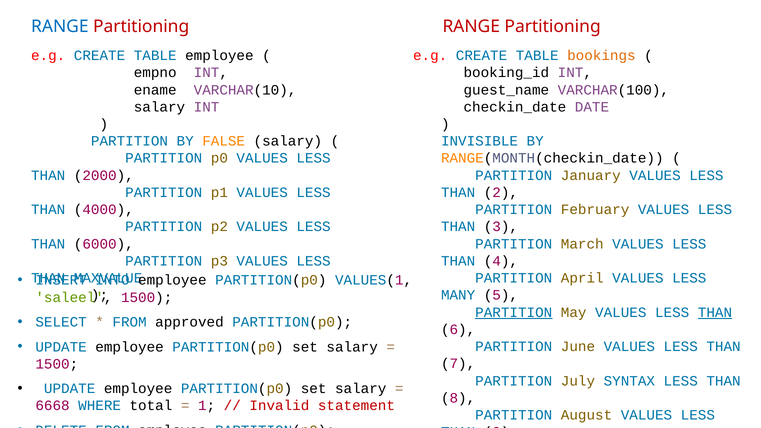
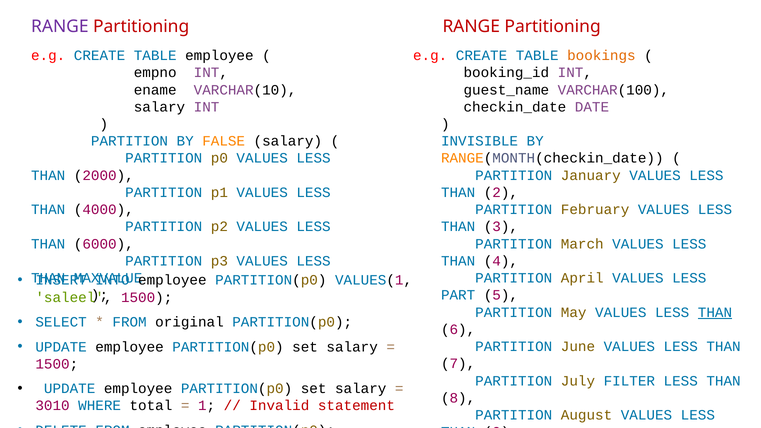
RANGE colour: blue -> purple (60, 26)
MANY: MANY -> PART (458, 295)
PARTITION underline: present -> none (514, 312)
approved: approved -> original (189, 322)
SYNTAX: SYNTAX -> FILTER (629, 381)
6668: 6668 -> 3010 (53, 406)
